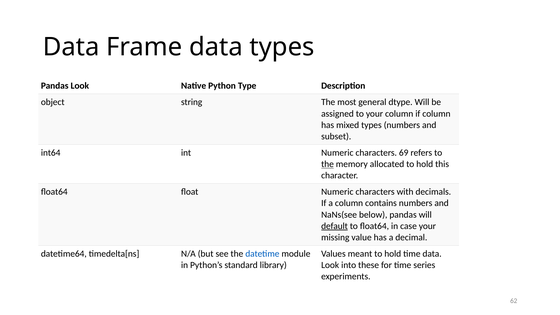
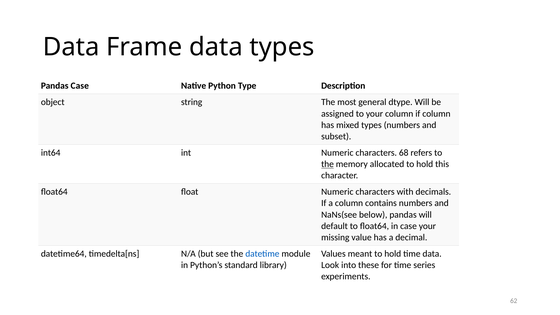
Pandas Look: Look -> Case (80, 86)
69: 69 -> 68 (404, 153)
default underline: present -> none (335, 226)
